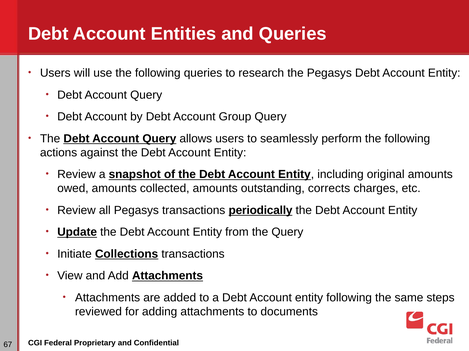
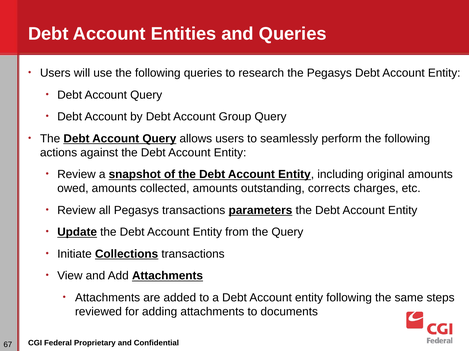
periodically: periodically -> parameters (260, 211)
